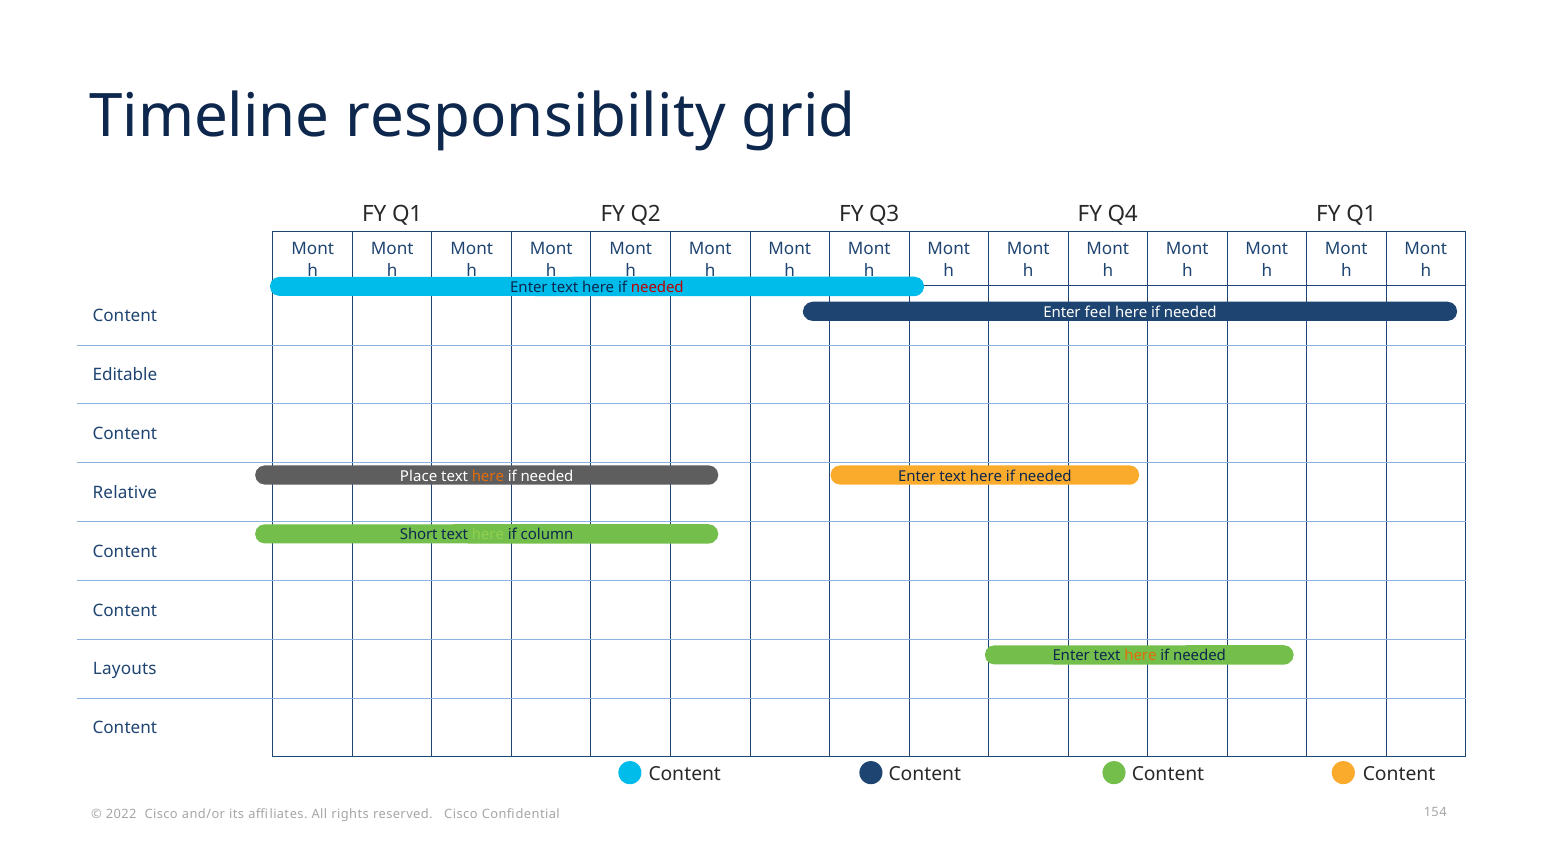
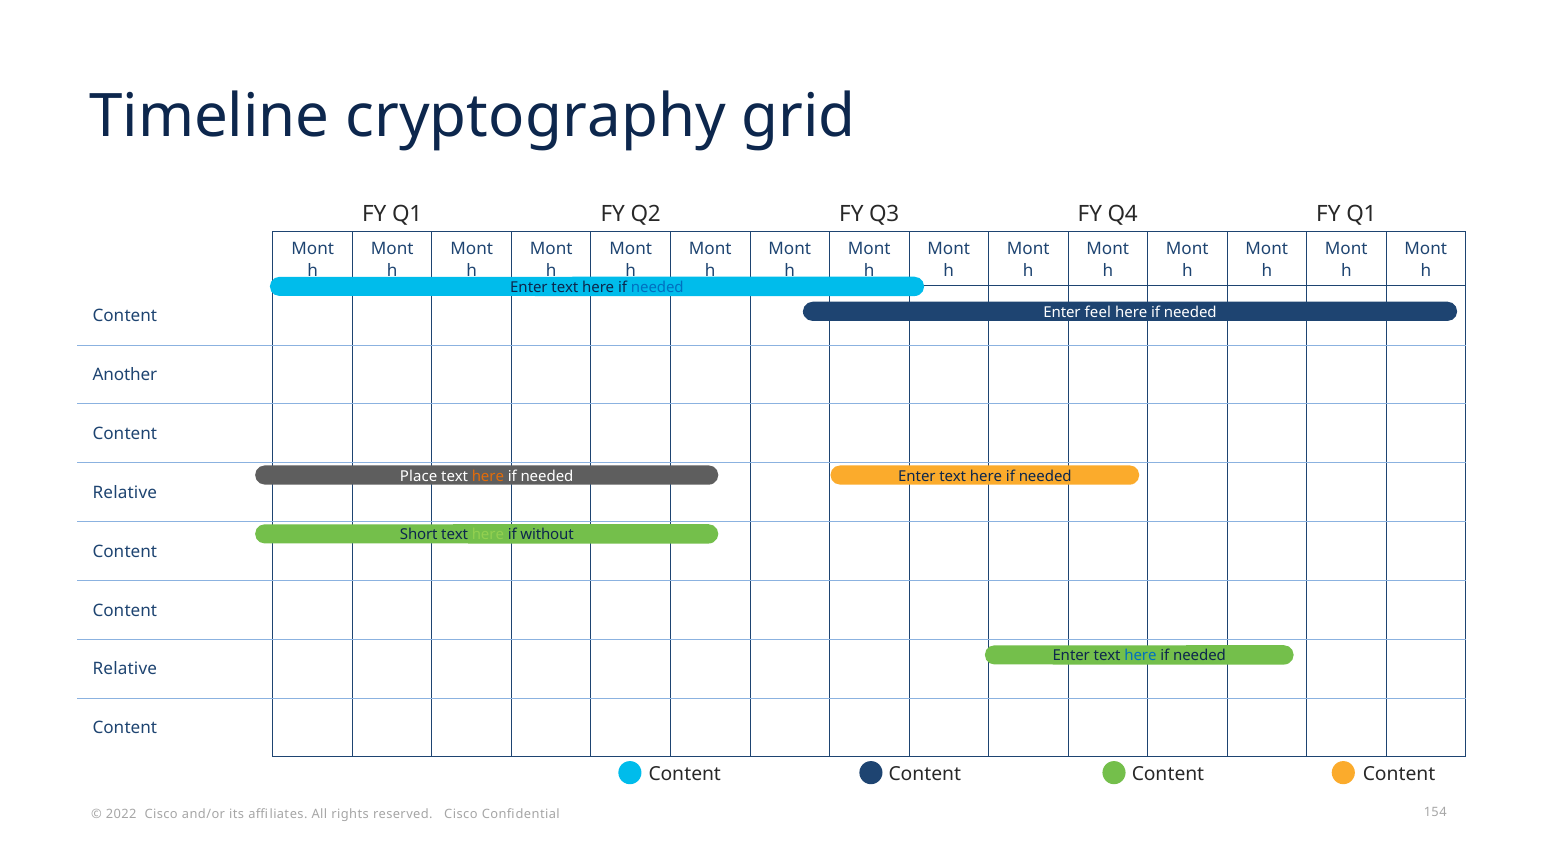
responsibility: responsibility -> cryptography (536, 117)
needed colour: red -> blue (657, 288)
Editable: Editable -> Another (125, 375)
column: column -> without (547, 535)
here colour: orange -> blue (1140, 656)
Layouts: Layouts -> Relative (125, 670)
